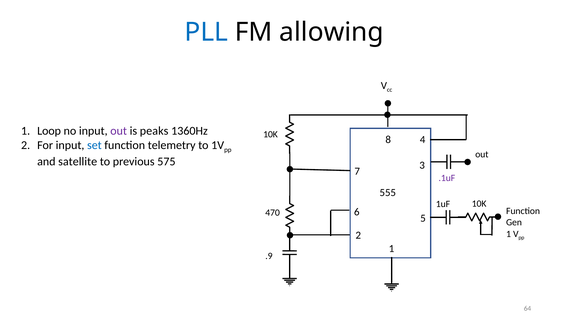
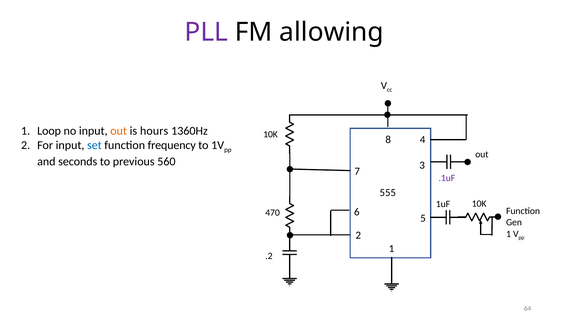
PLL colour: blue -> purple (206, 32)
out colour: purple -> orange (119, 131)
peaks: peaks -> hours (154, 131)
telemetry: telemetry -> frequency (172, 146)
satellite: satellite -> seconds (78, 162)
575: 575 -> 560 (166, 162)
.9: .9 -> .2 (269, 256)
